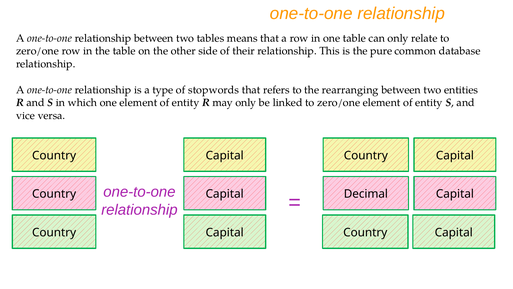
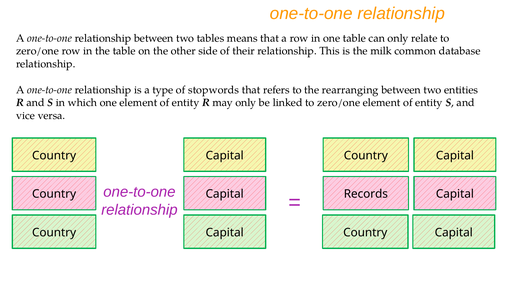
pure: pure -> milk (381, 51)
Decimal: Decimal -> Records (366, 194)
